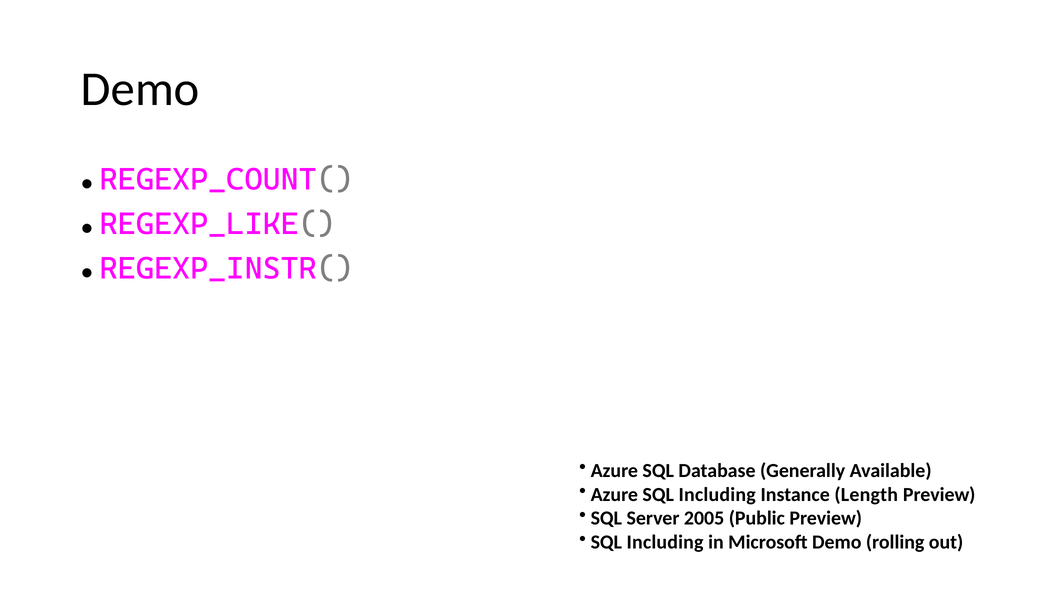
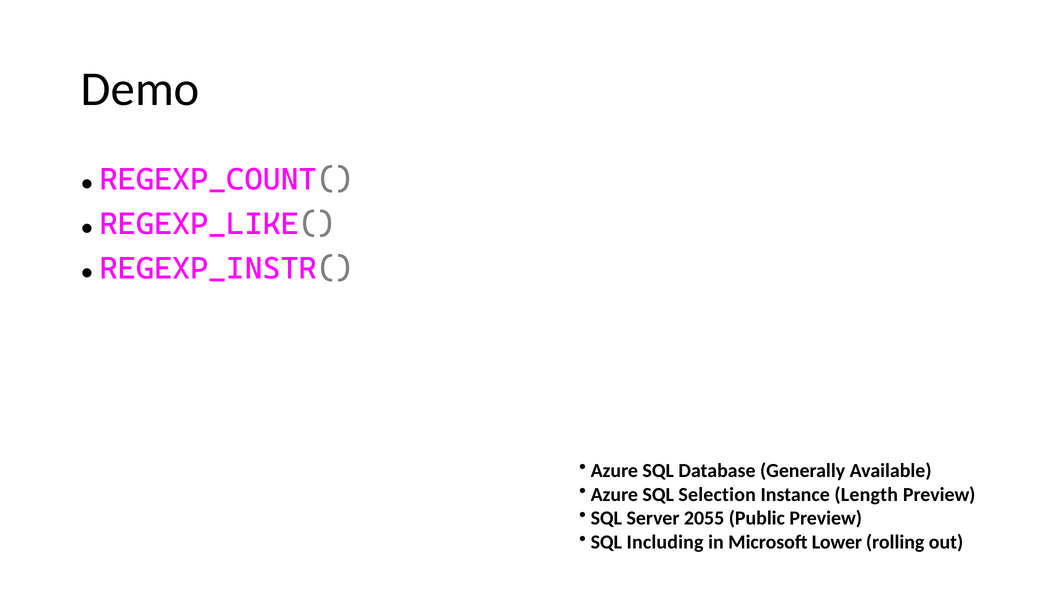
Azure SQL Including: Including -> Selection (717, 495)
2005: 2005 -> 2055 (704, 519)
Microsoft Demo: Demo -> Lower (837, 543)
